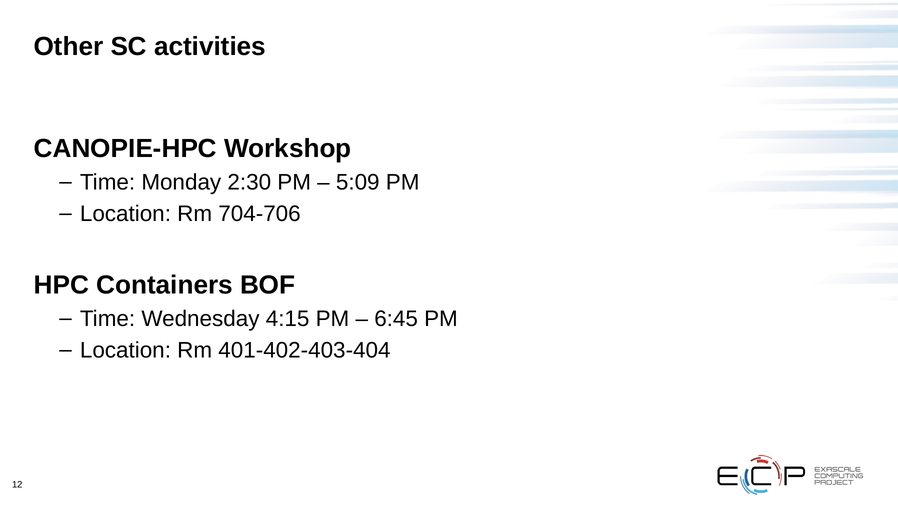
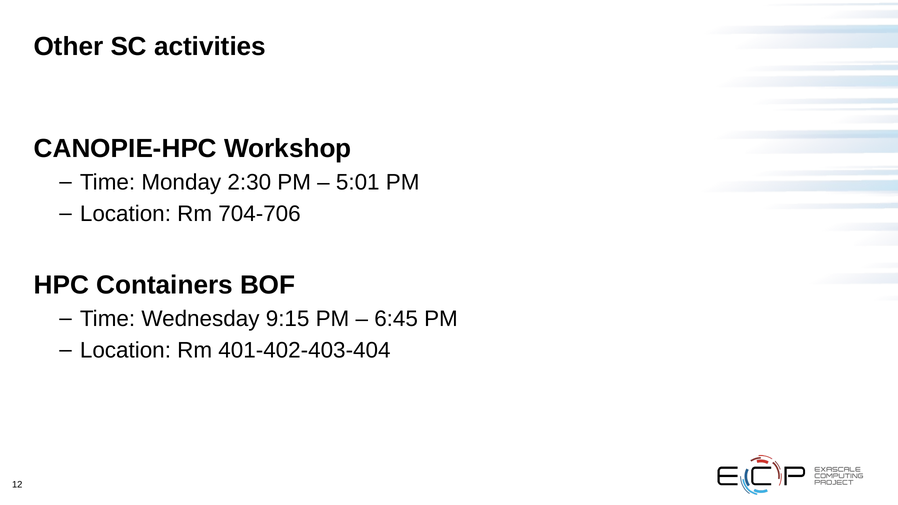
5:09: 5:09 -> 5:01 (358, 182)
4:15: 4:15 -> 9:15 (288, 319)
